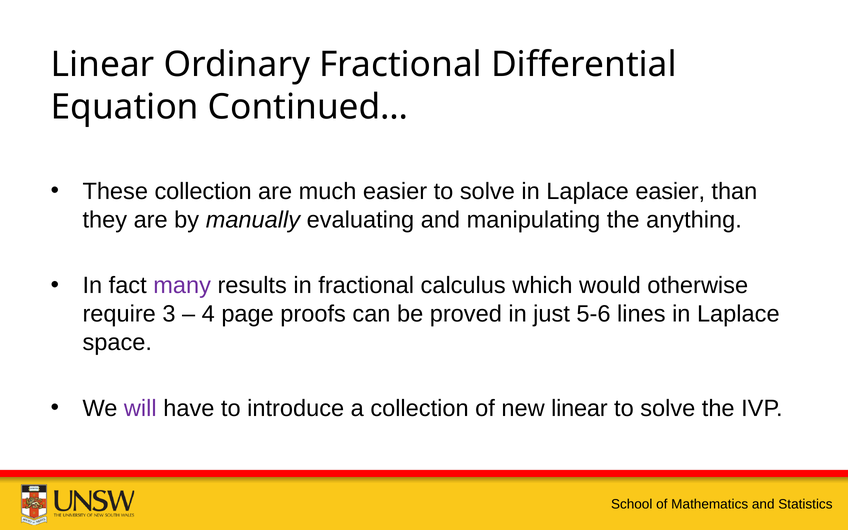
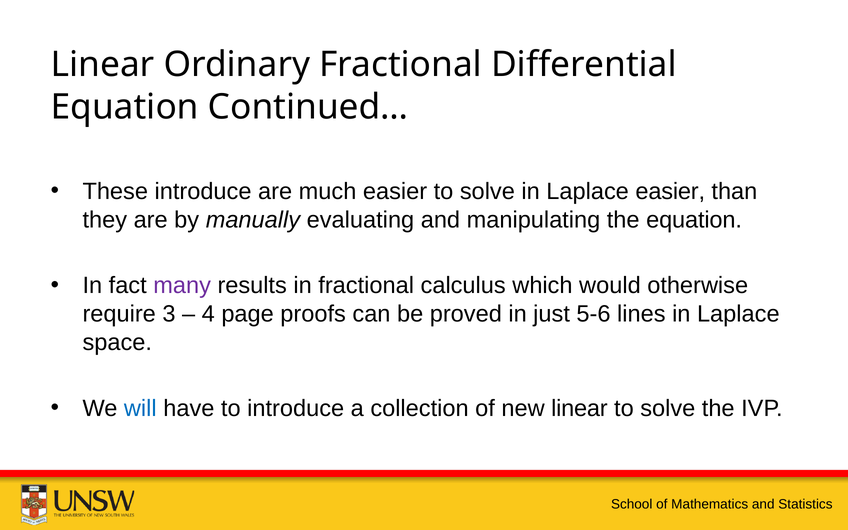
These collection: collection -> introduce (203, 191)
the anything: anything -> equation (694, 220)
will colour: purple -> blue (140, 408)
